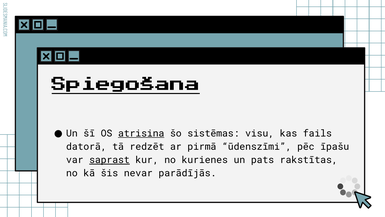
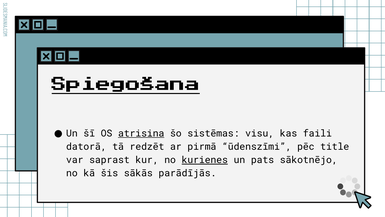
fails: fails -> faili (317, 133)
īpašu: īpašu -> title (335, 146)
saprast underline: present -> none (109, 160)
kurienes underline: none -> present (205, 160)
rakstītas: rakstītas -> sākotnējo (309, 160)
nevar: nevar -> sākās (138, 173)
